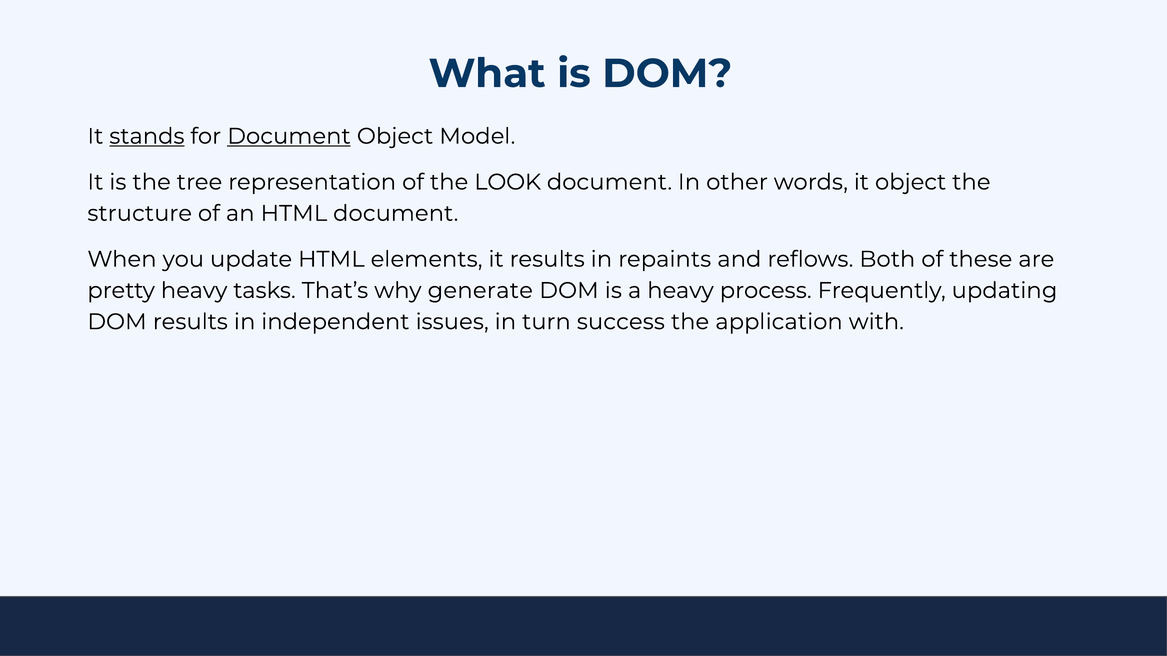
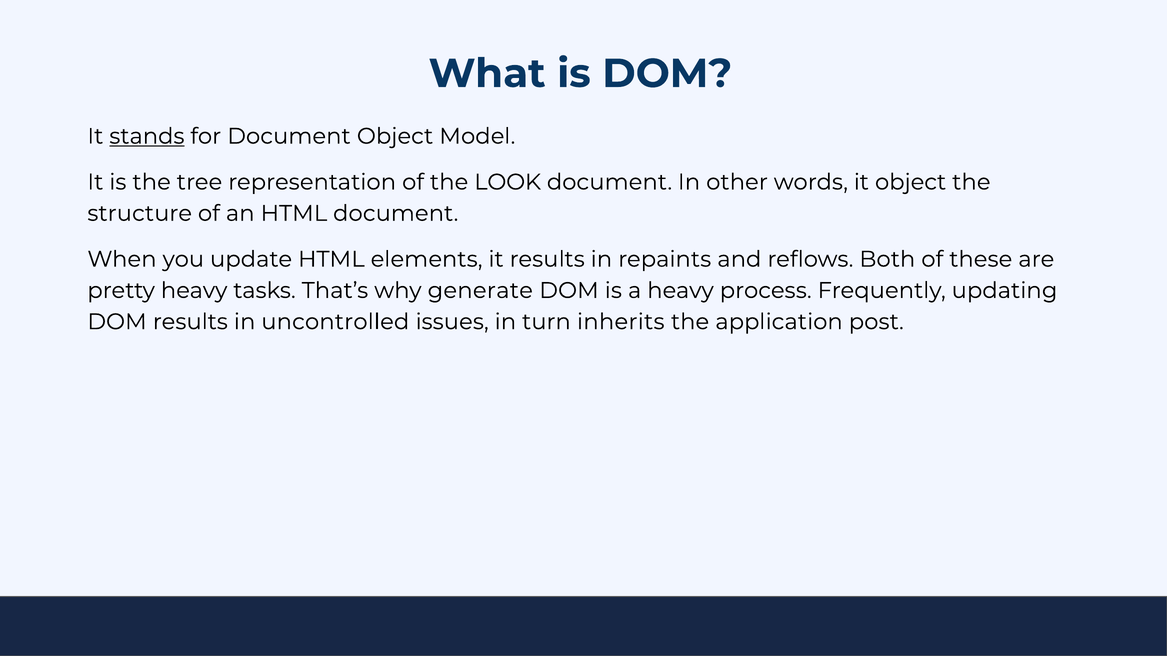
Document underline: present -> none (289, 136)
independent: independent -> uncontrolled (335, 322)
success: success -> inherits (621, 322)
with: with -> post (876, 322)
